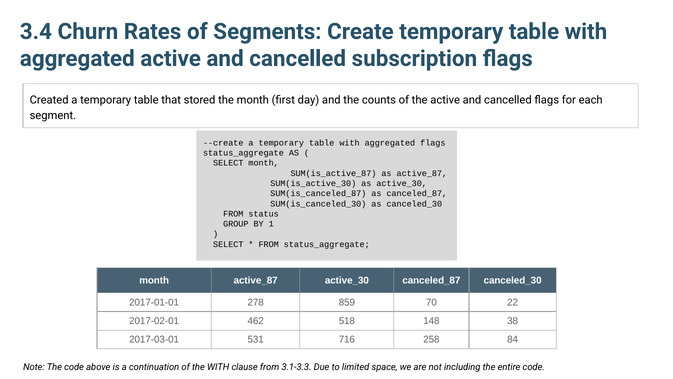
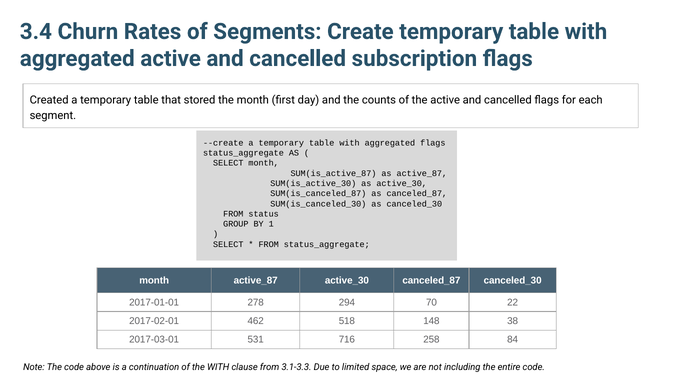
859: 859 -> 294 (347, 302)
